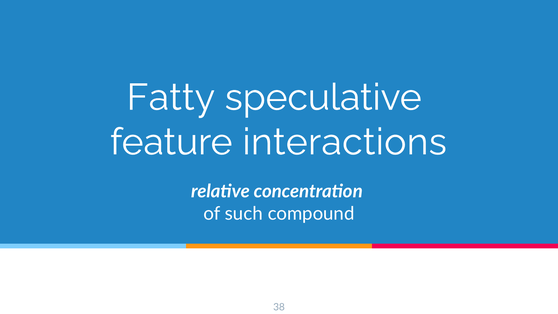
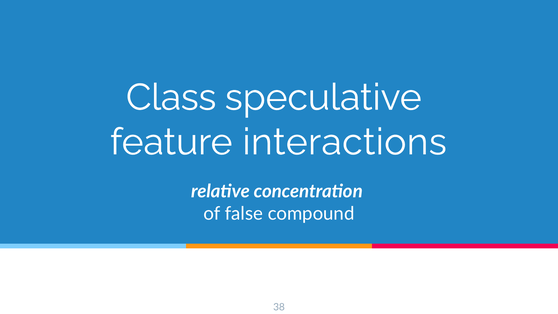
Fatty: Fatty -> Class (171, 97)
such: such -> false (244, 214)
